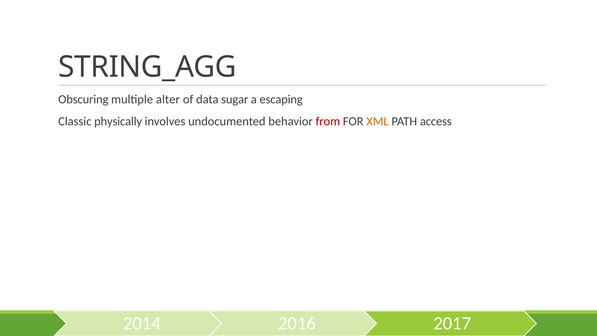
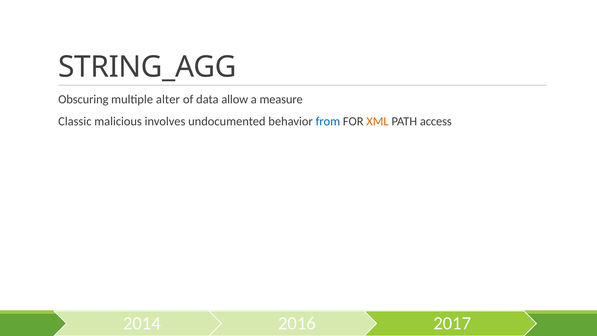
sugar: sugar -> allow (235, 99)
escaping: escaping -> measure (281, 99)
physically: physically -> malicious (118, 121)
from colour: red -> blue (328, 121)
